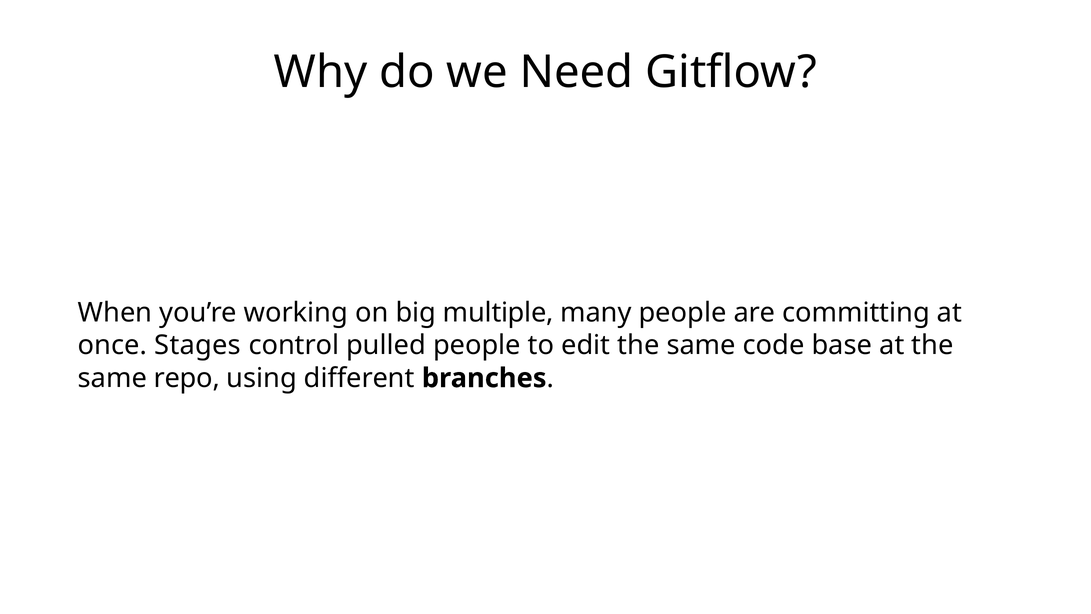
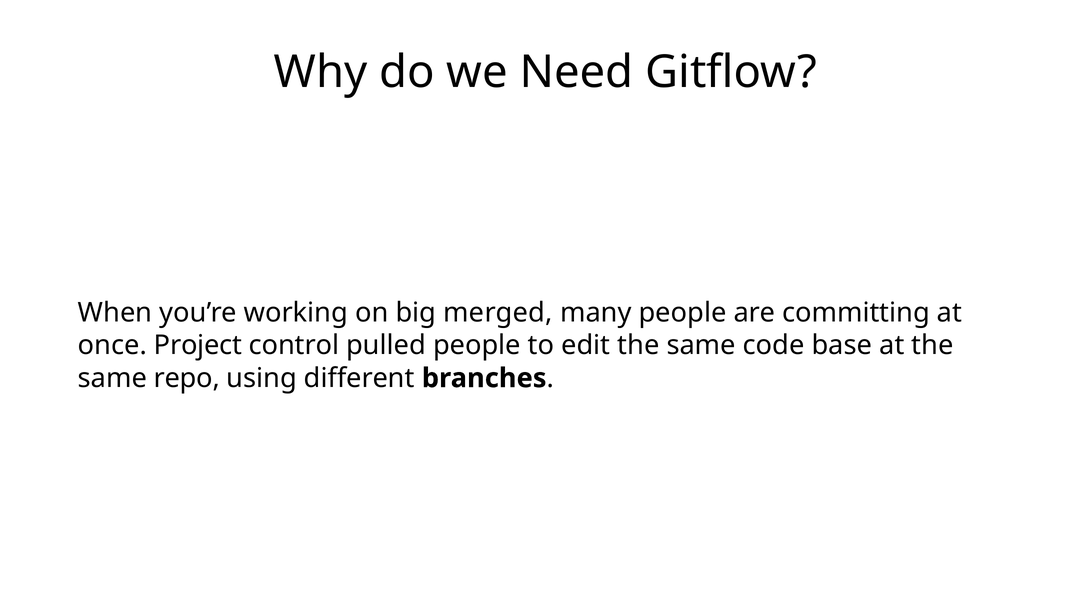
multiple: multiple -> merged (498, 313)
Stages: Stages -> Project (198, 345)
